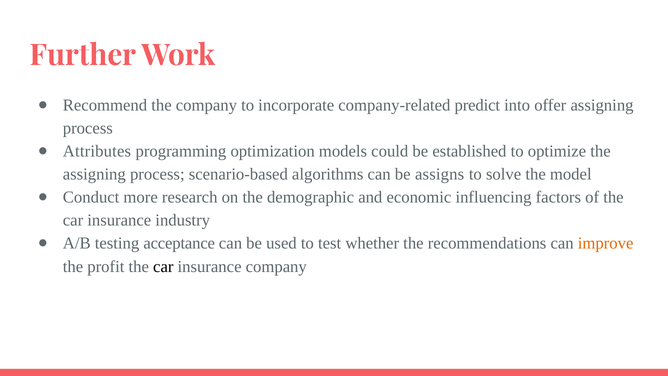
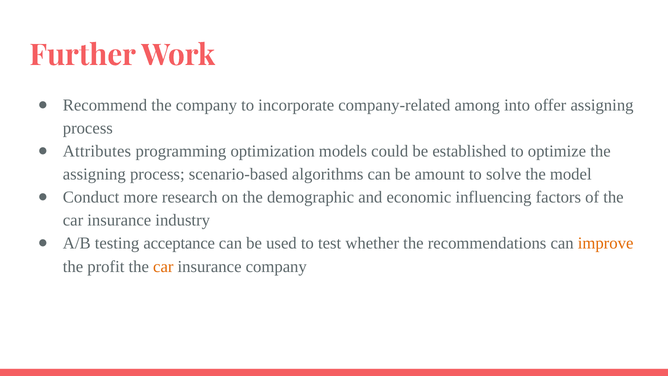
predict: predict -> among (477, 105)
assigns: assigns -> amount (440, 174)
car colour: black -> orange (163, 266)
